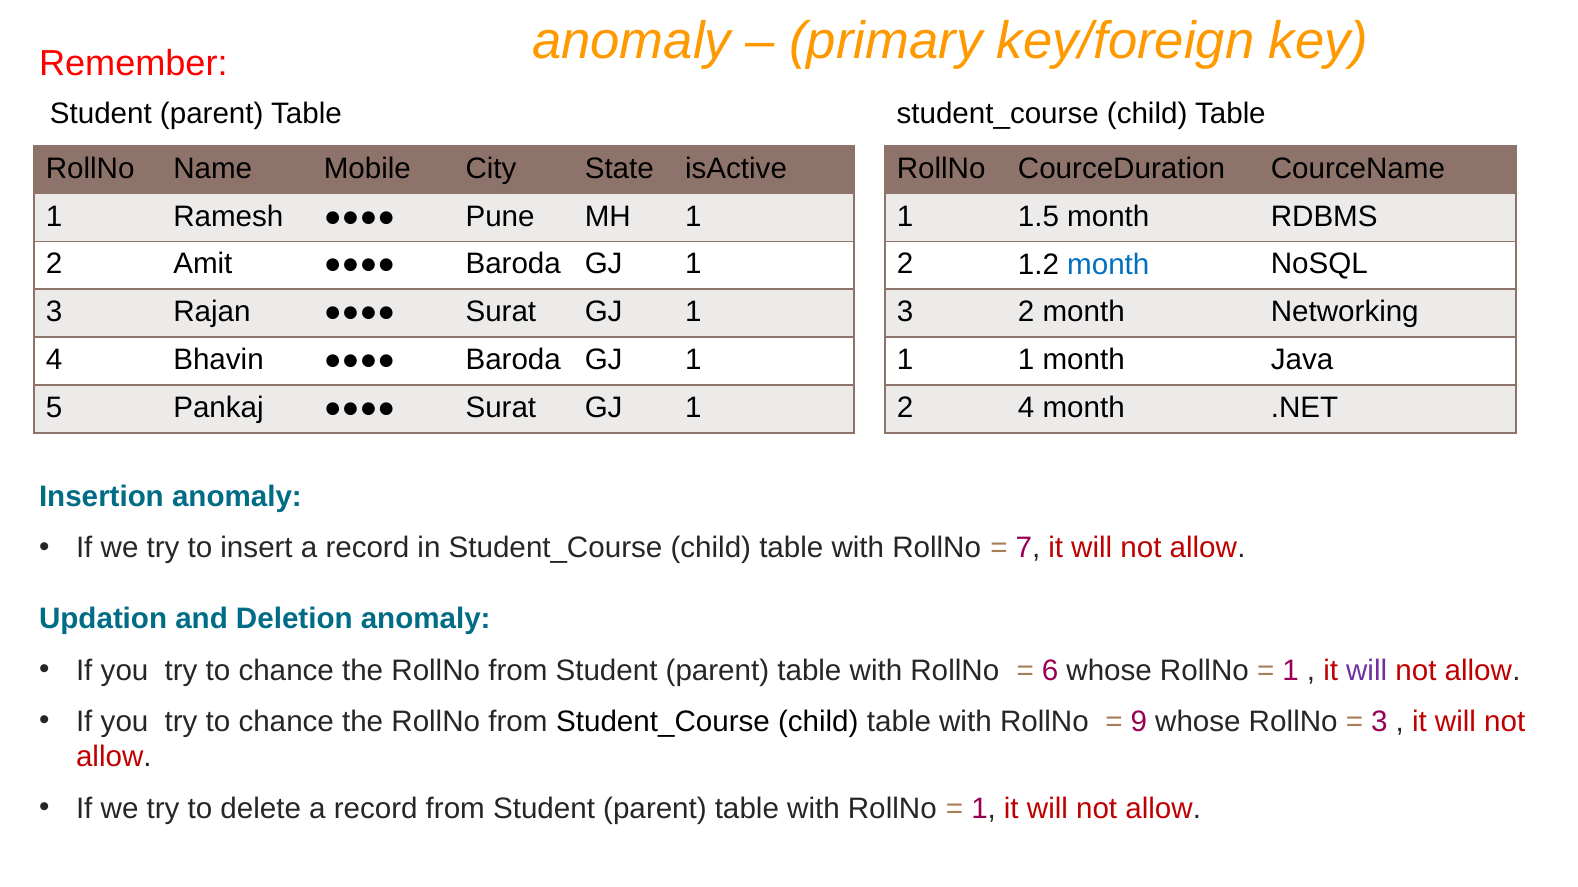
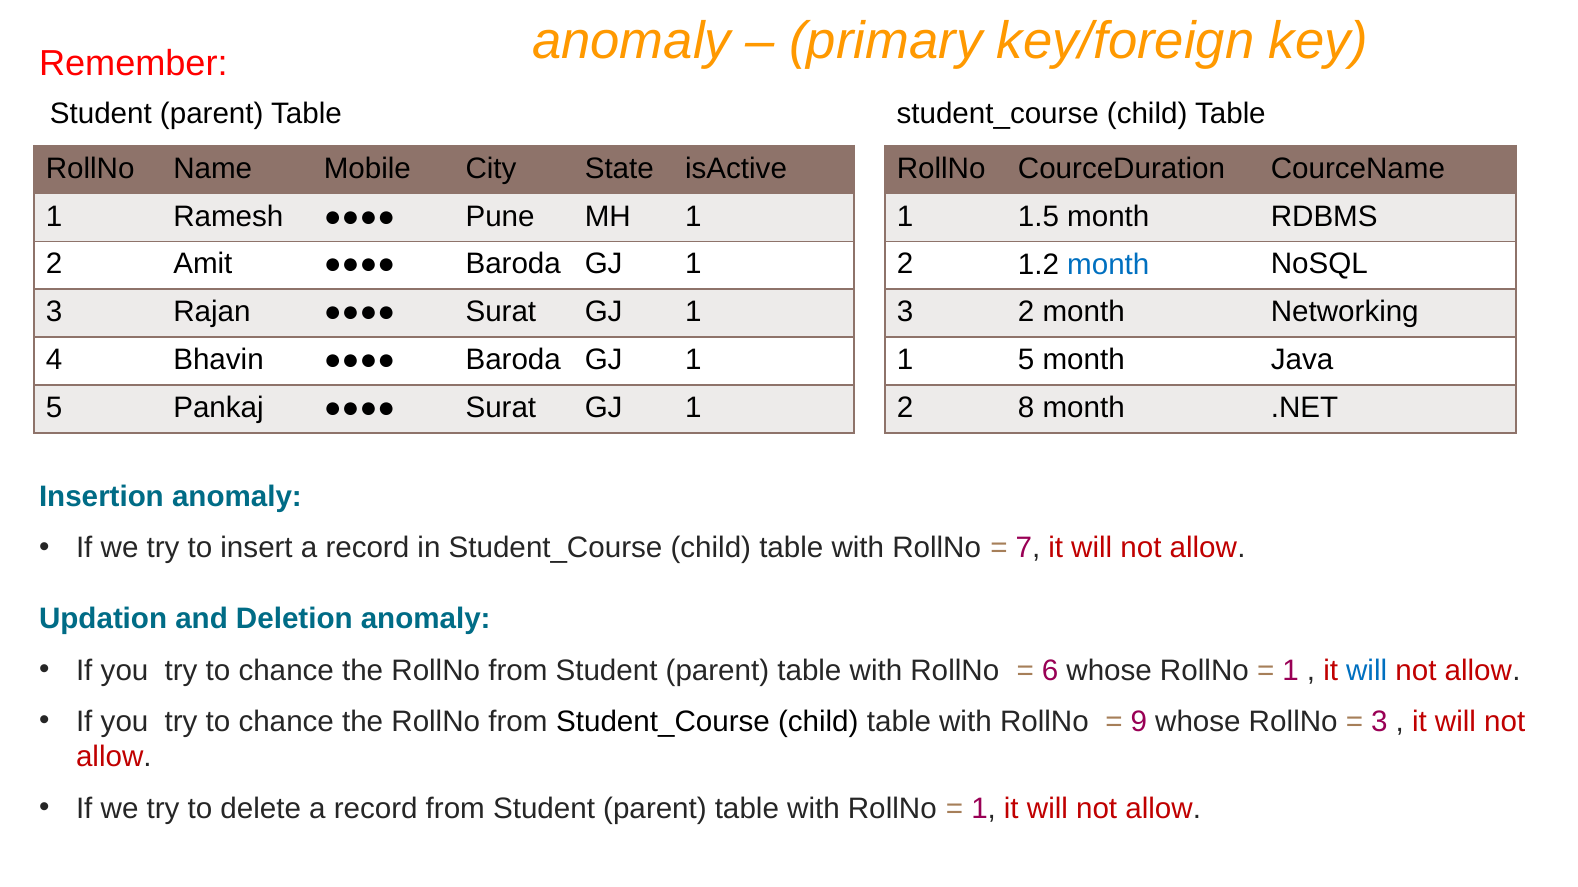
1: 1 -> 5 (1026, 360)
2 4: 4 -> 8 (1026, 408)
will colour: purple -> blue (1367, 671)
